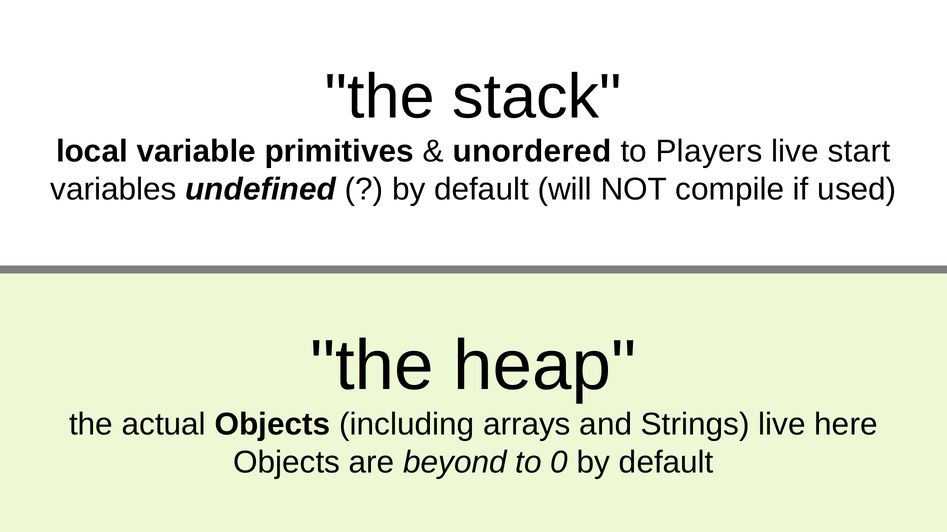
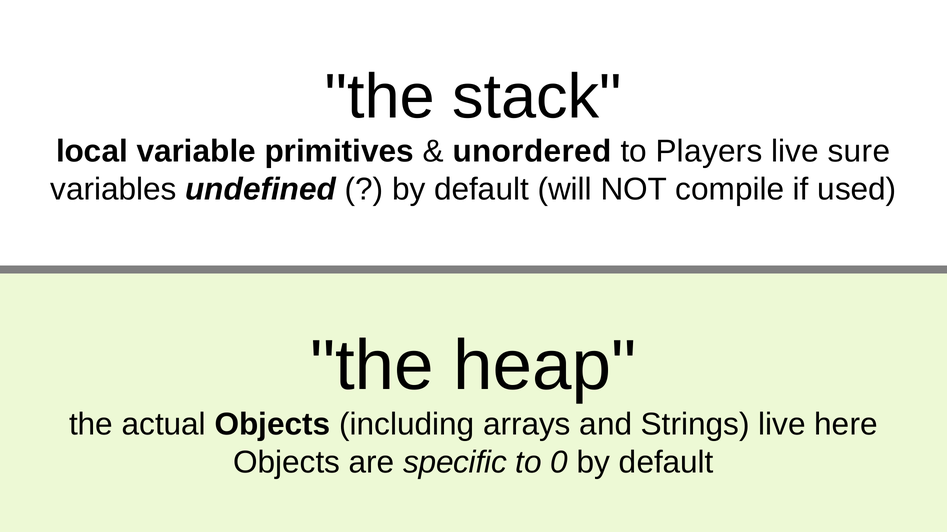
start: start -> sure (859, 152)
beyond: beyond -> specific (455, 463)
